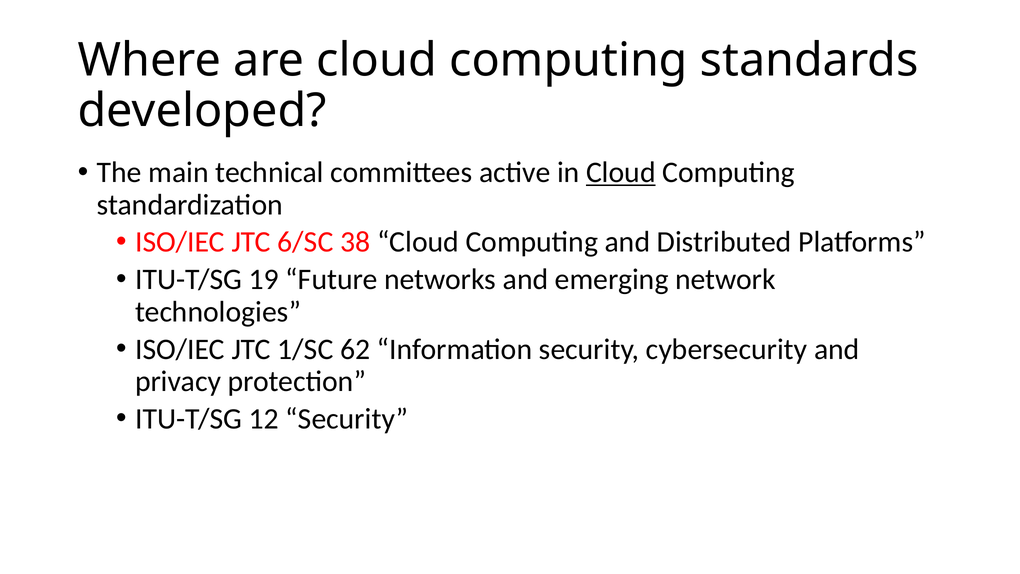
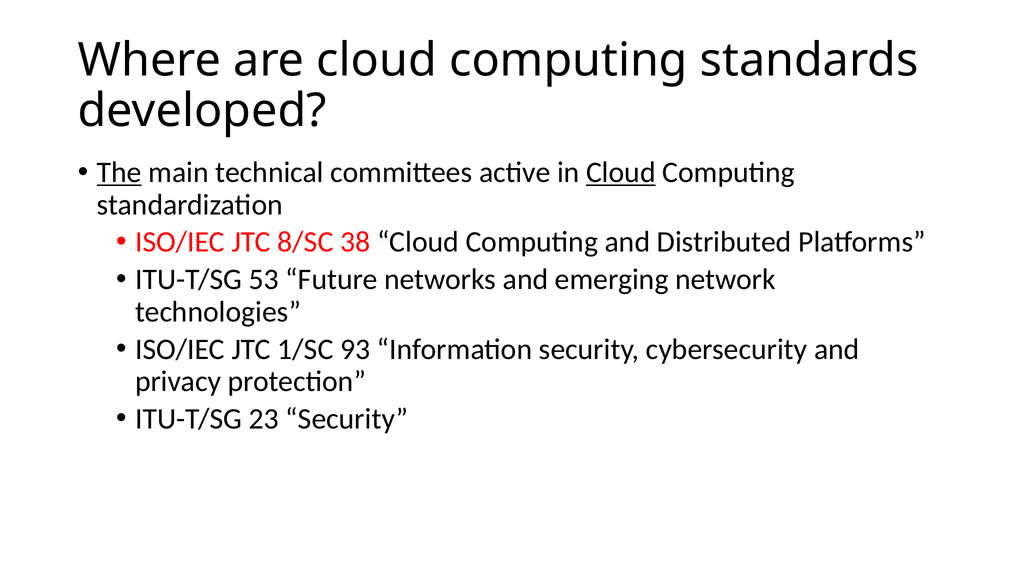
The underline: none -> present (119, 172)
6/SC: 6/SC -> 8/SC (305, 242)
19: 19 -> 53 (264, 279)
62: 62 -> 93 (355, 349)
12: 12 -> 23 (264, 419)
